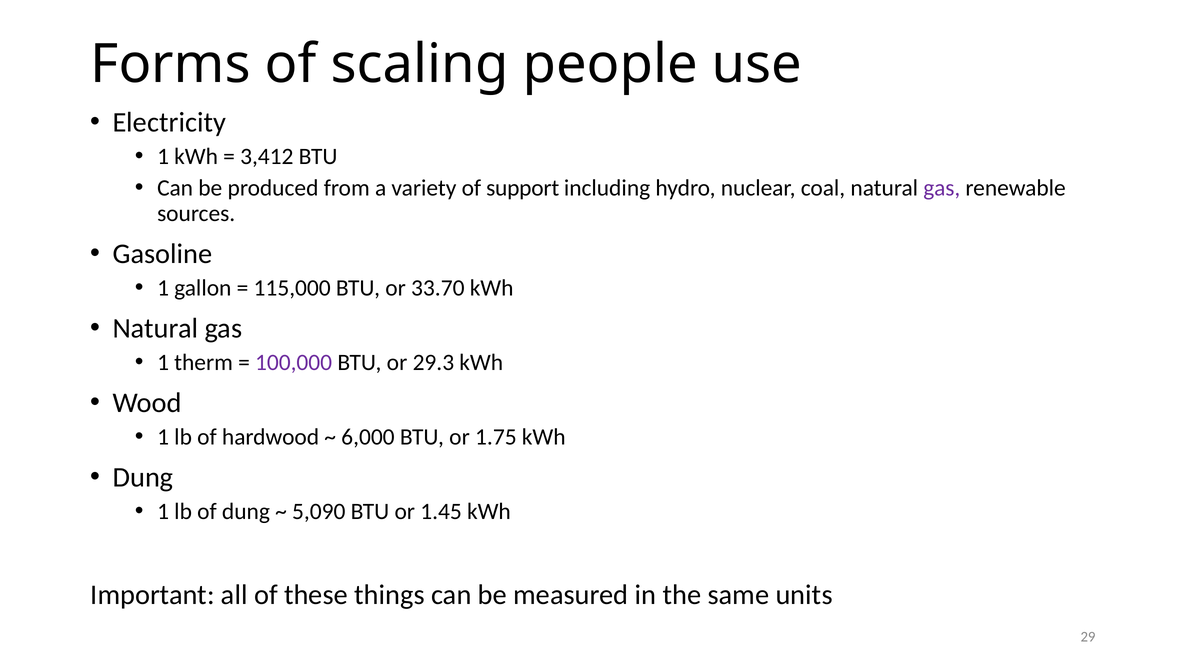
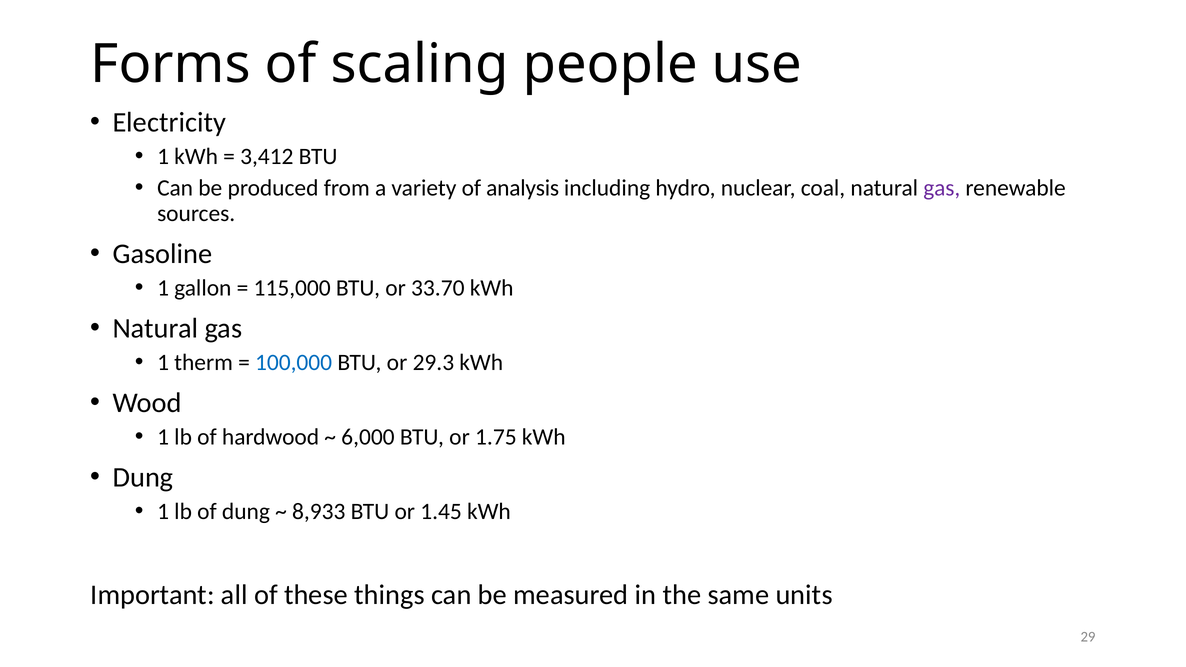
support: support -> analysis (523, 188)
100,000 colour: purple -> blue (294, 362)
5,090: 5,090 -> 8,933 (319, 512)
